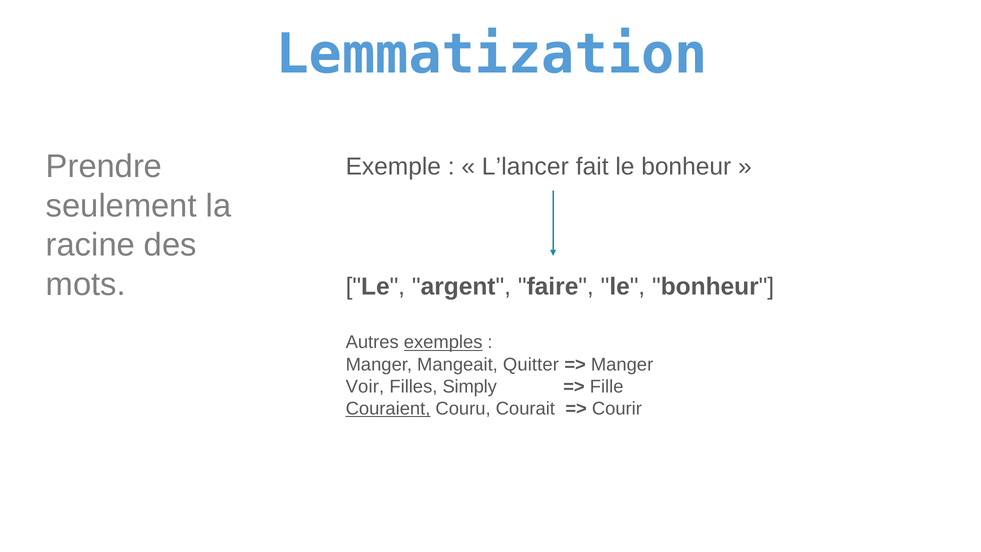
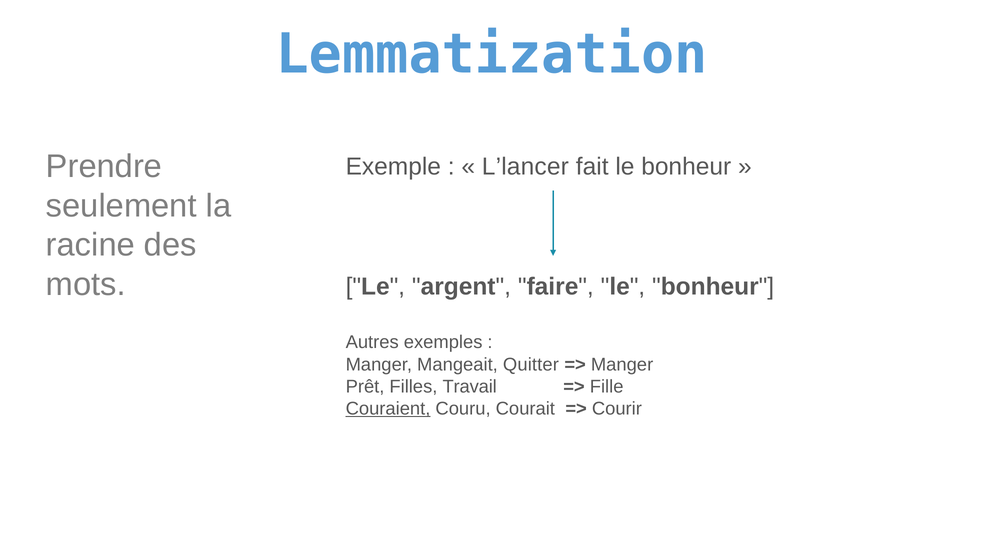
exemples underline: present -> none (443, 342)
Voir: Voir -> Prêt (365, 386)
Simply: Simply -> Travail (470, 386)
